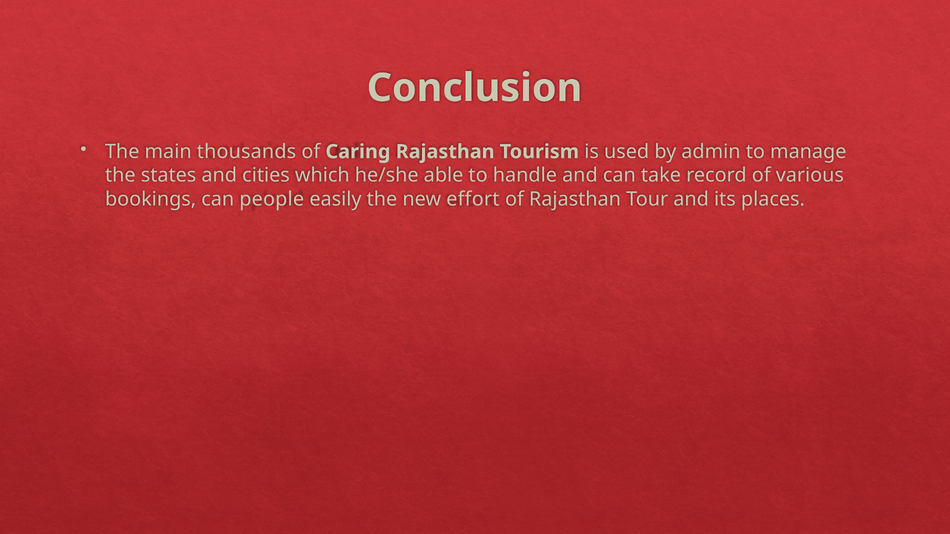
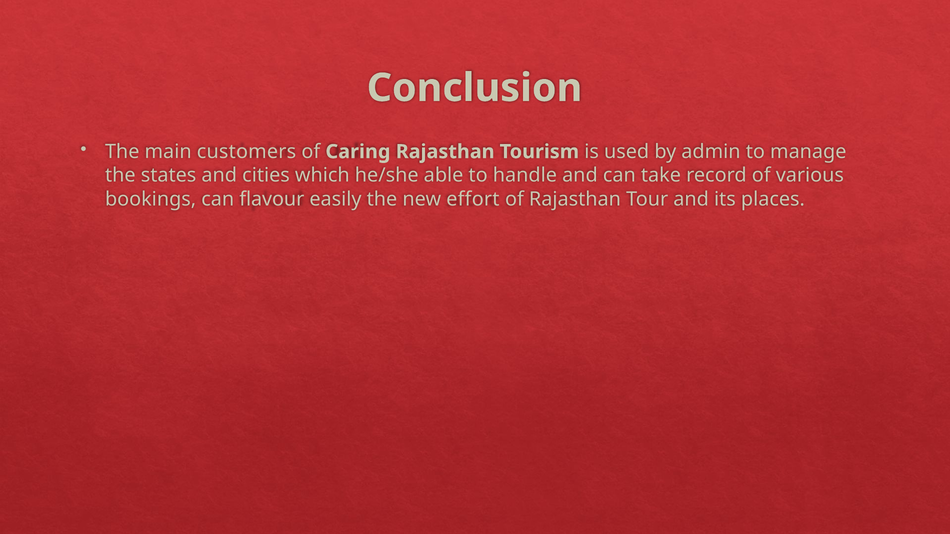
thousands: thousands -> customers (246, 152)
people: people -> flavour (272, 199)
